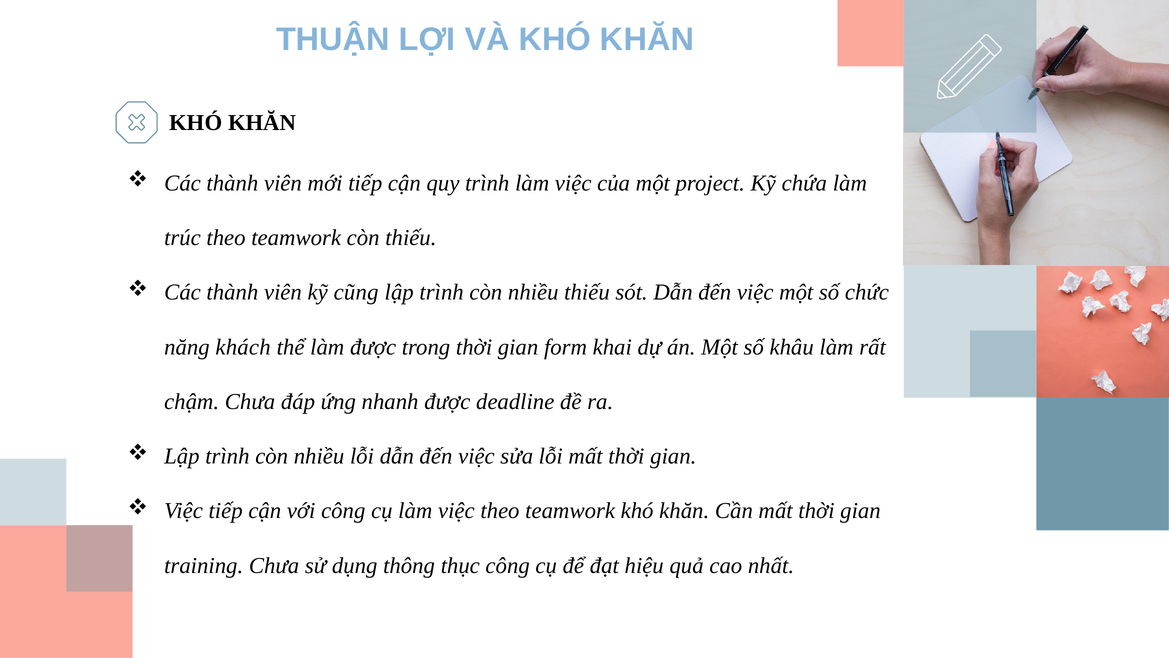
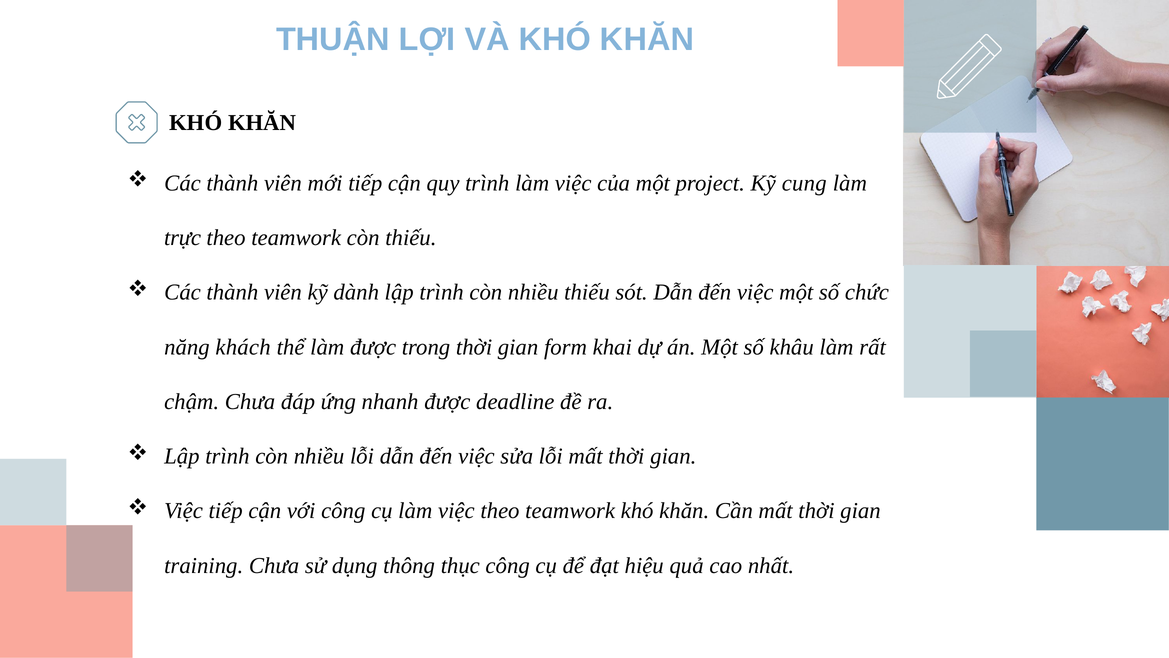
chứa: chứa -> cung (804, 183)
trúc: trúc -> trực (183, 238)
cũng: cũng -> dành (356, 292)
